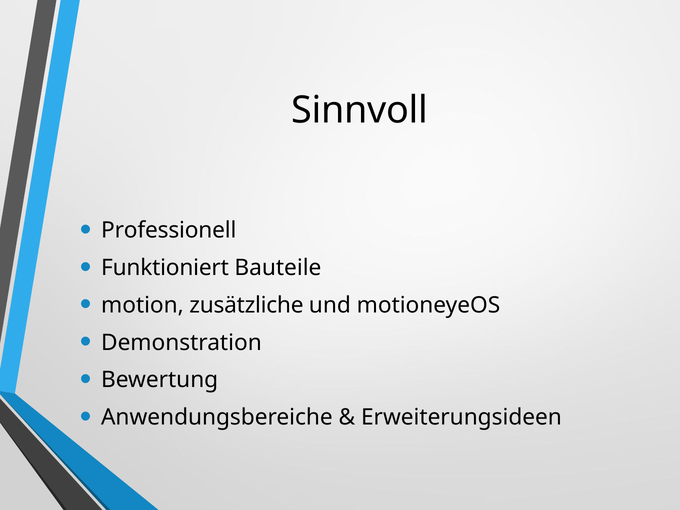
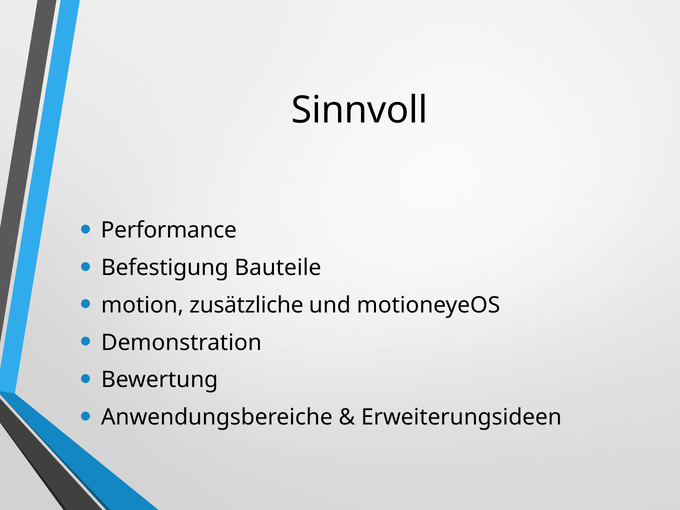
Professionell: Professionell -> Performance (169, 230)
Funktioniert: Funktioniert -> Befestigung (165, 268)
